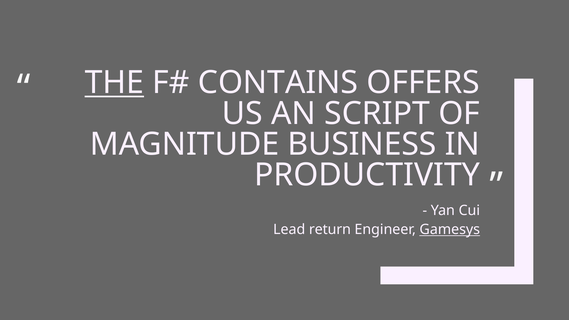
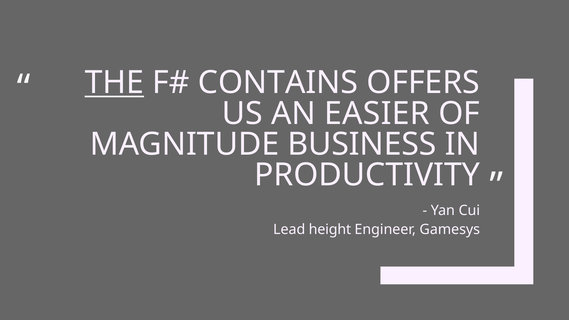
SCRIPT: SCRIPT -> EASIER (377, 113)
return: return -> height (330, 230)
Gamesys underline: present -> none (450, 230)
